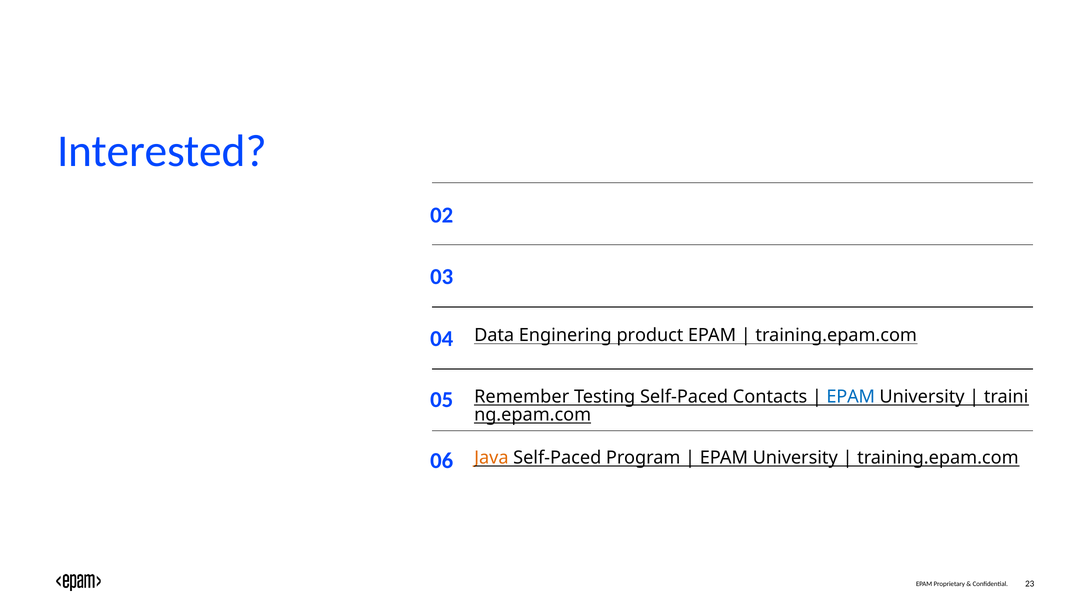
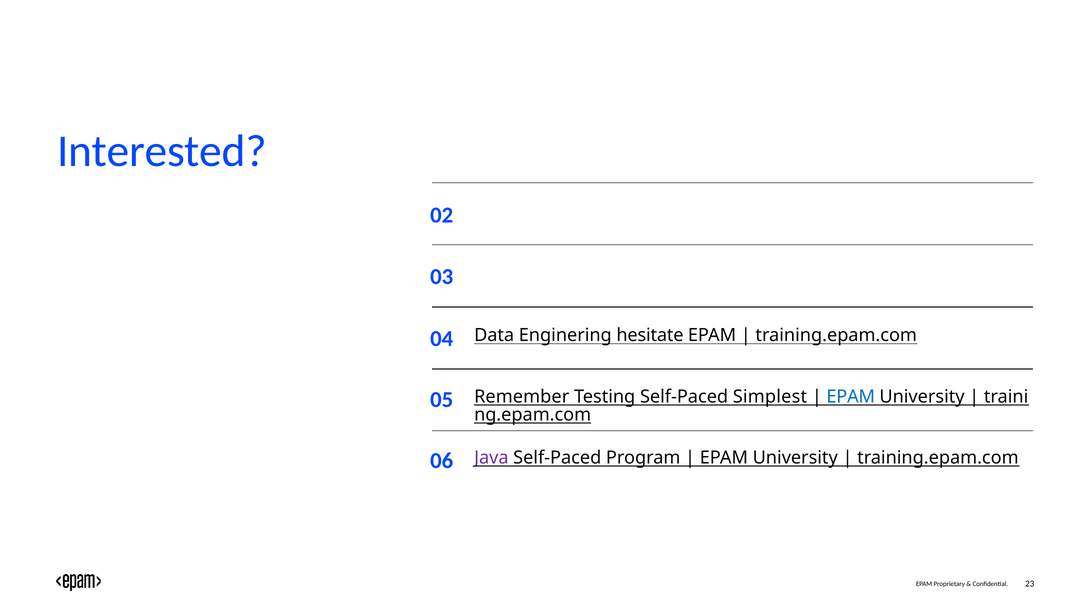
product: product -> hesitate (650, 335)
Contacts: Contacts -> Simplest (770, 396)
Java colour: orange -> purple (491, 458)
